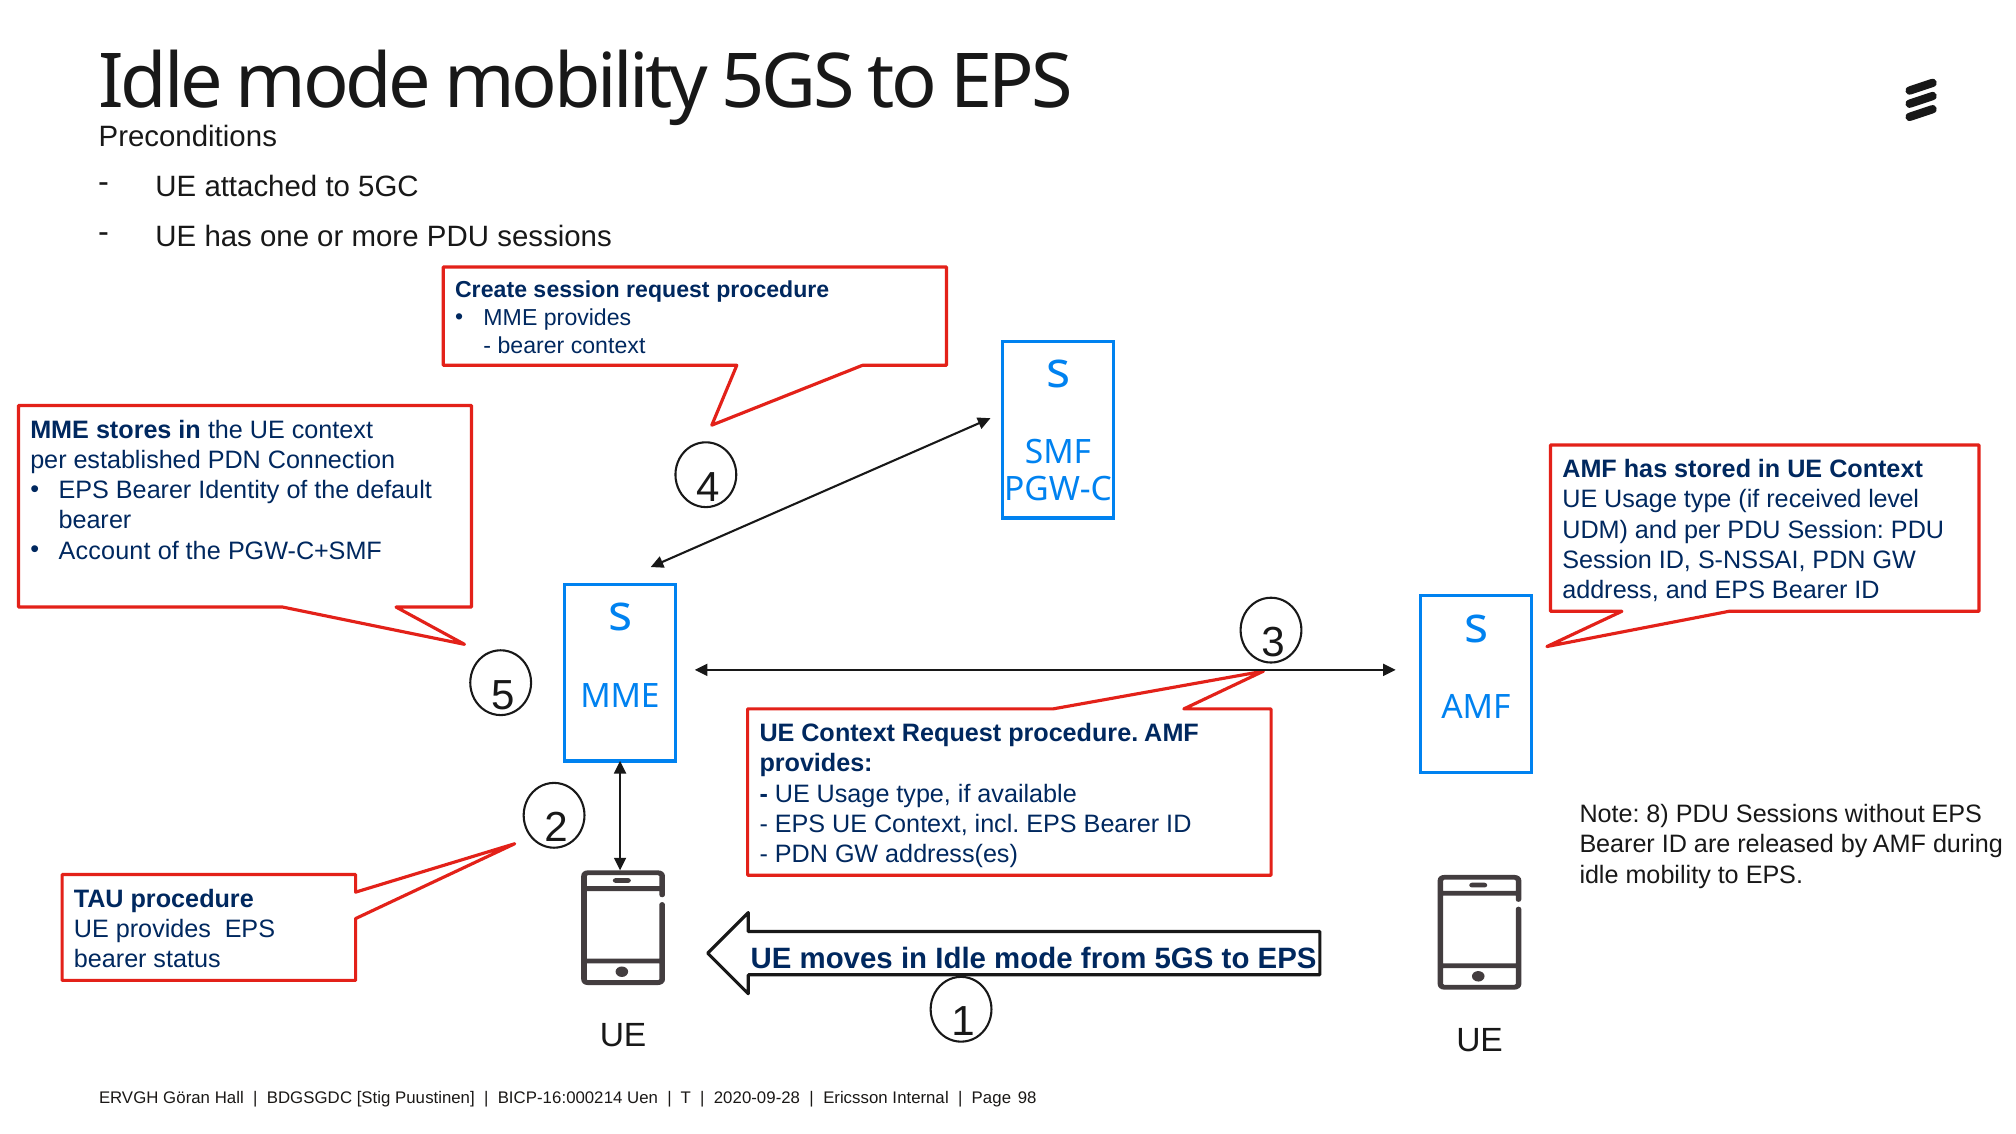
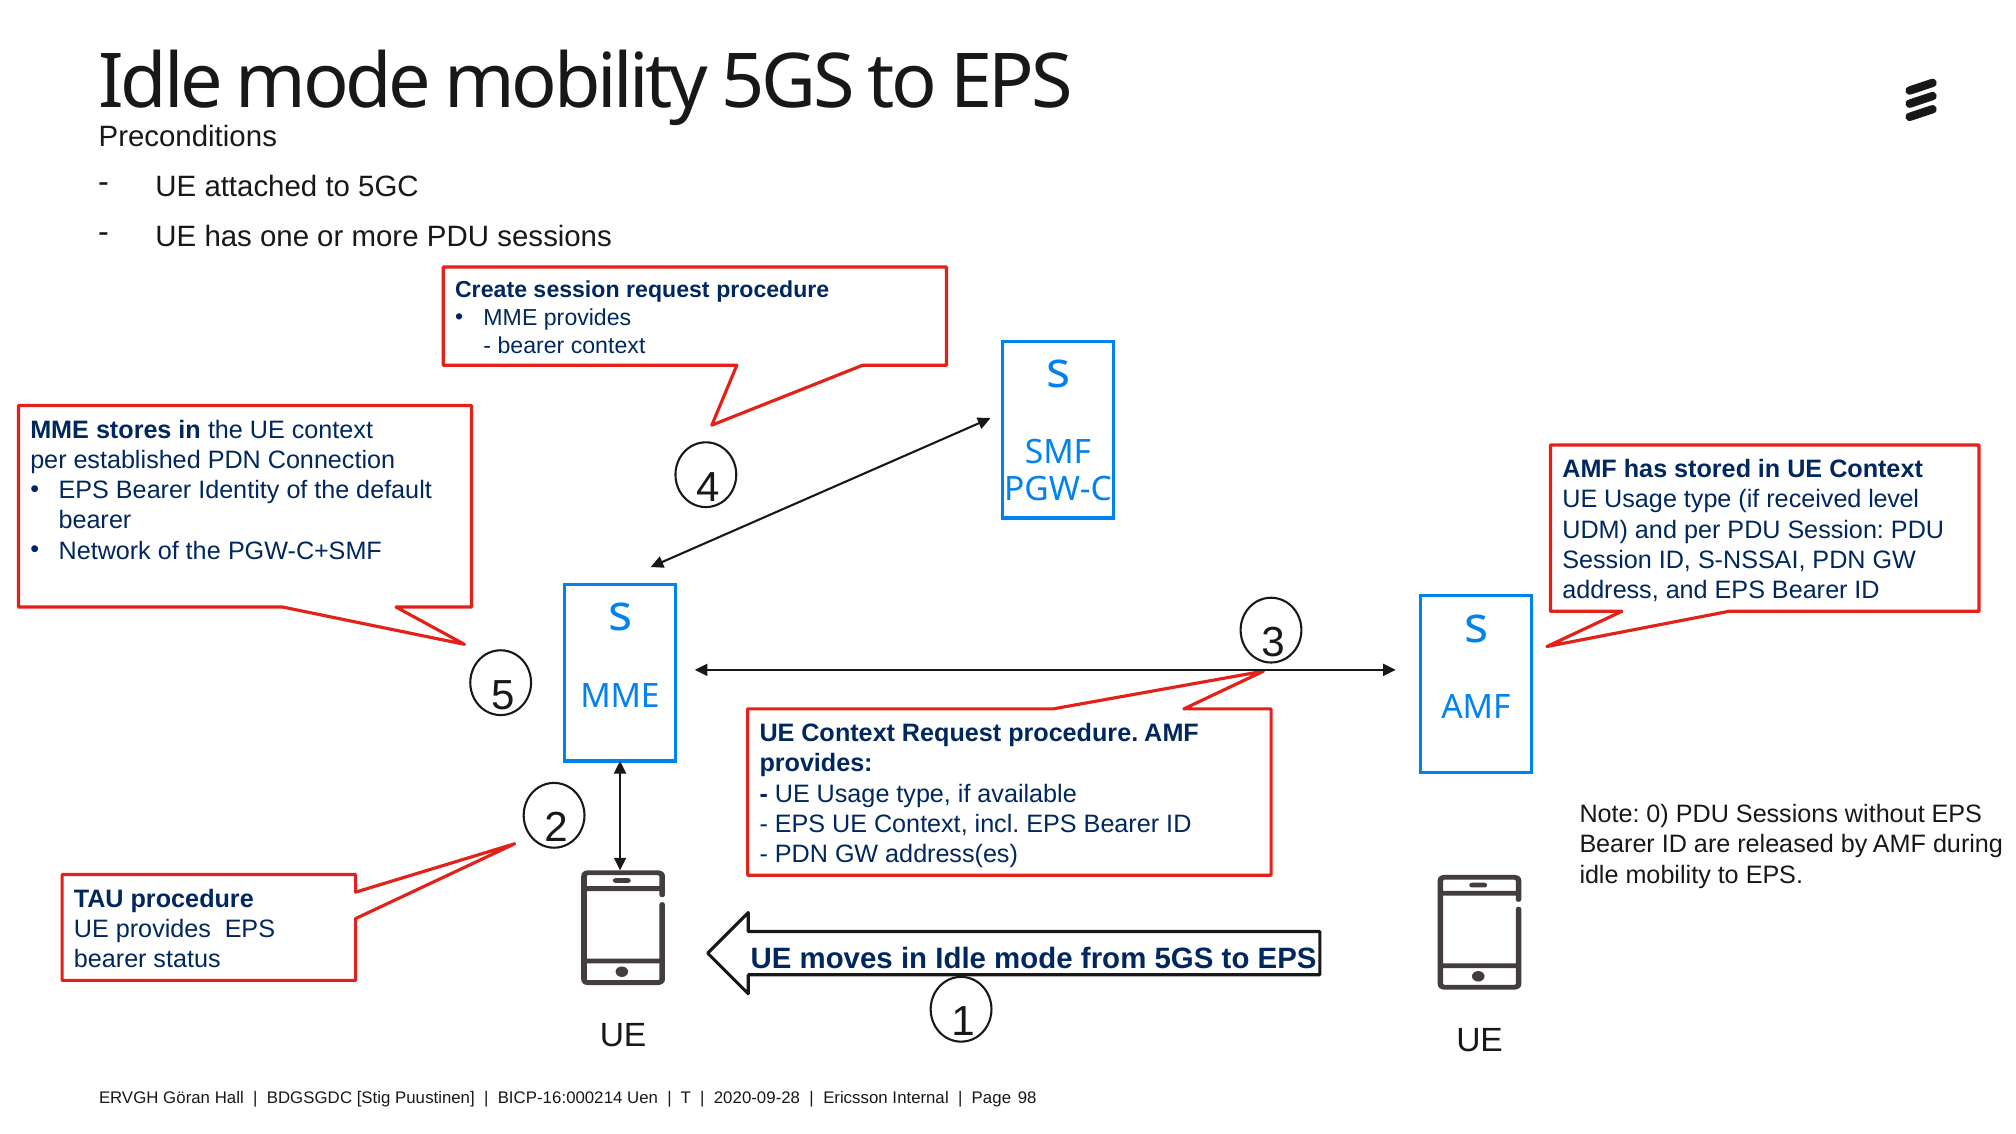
Account: Account -> Network (105, 551)
8: 8 -> 0 (1658, 814)
